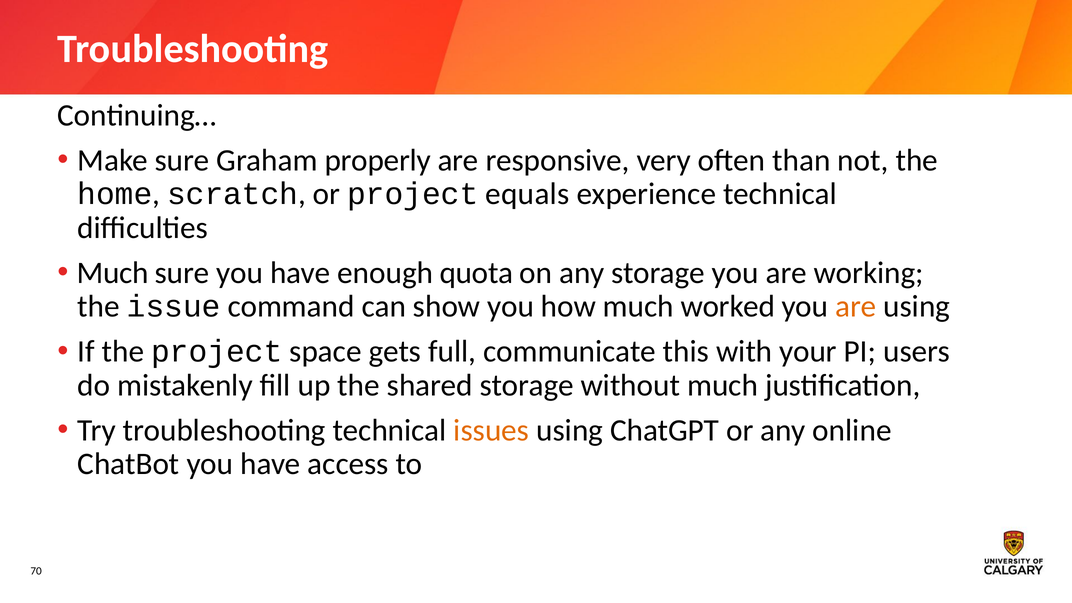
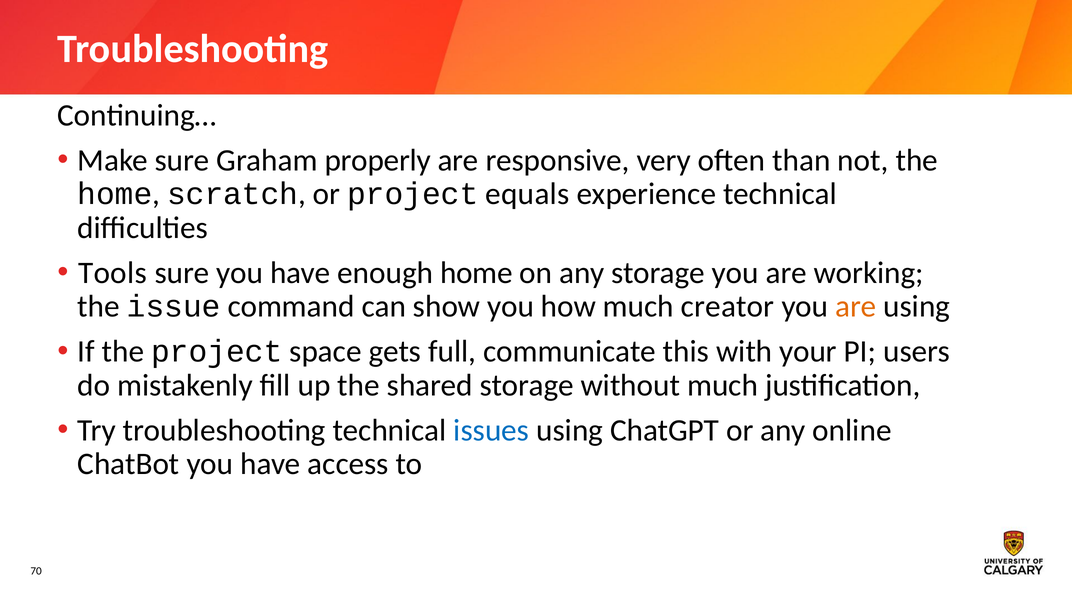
Much: Much -> Tools (112, 273)
enough quota: quota -> home (476, 273)
worked: worked -> creator (728, 307)
issues colour: orange -> blue (491, 430)
